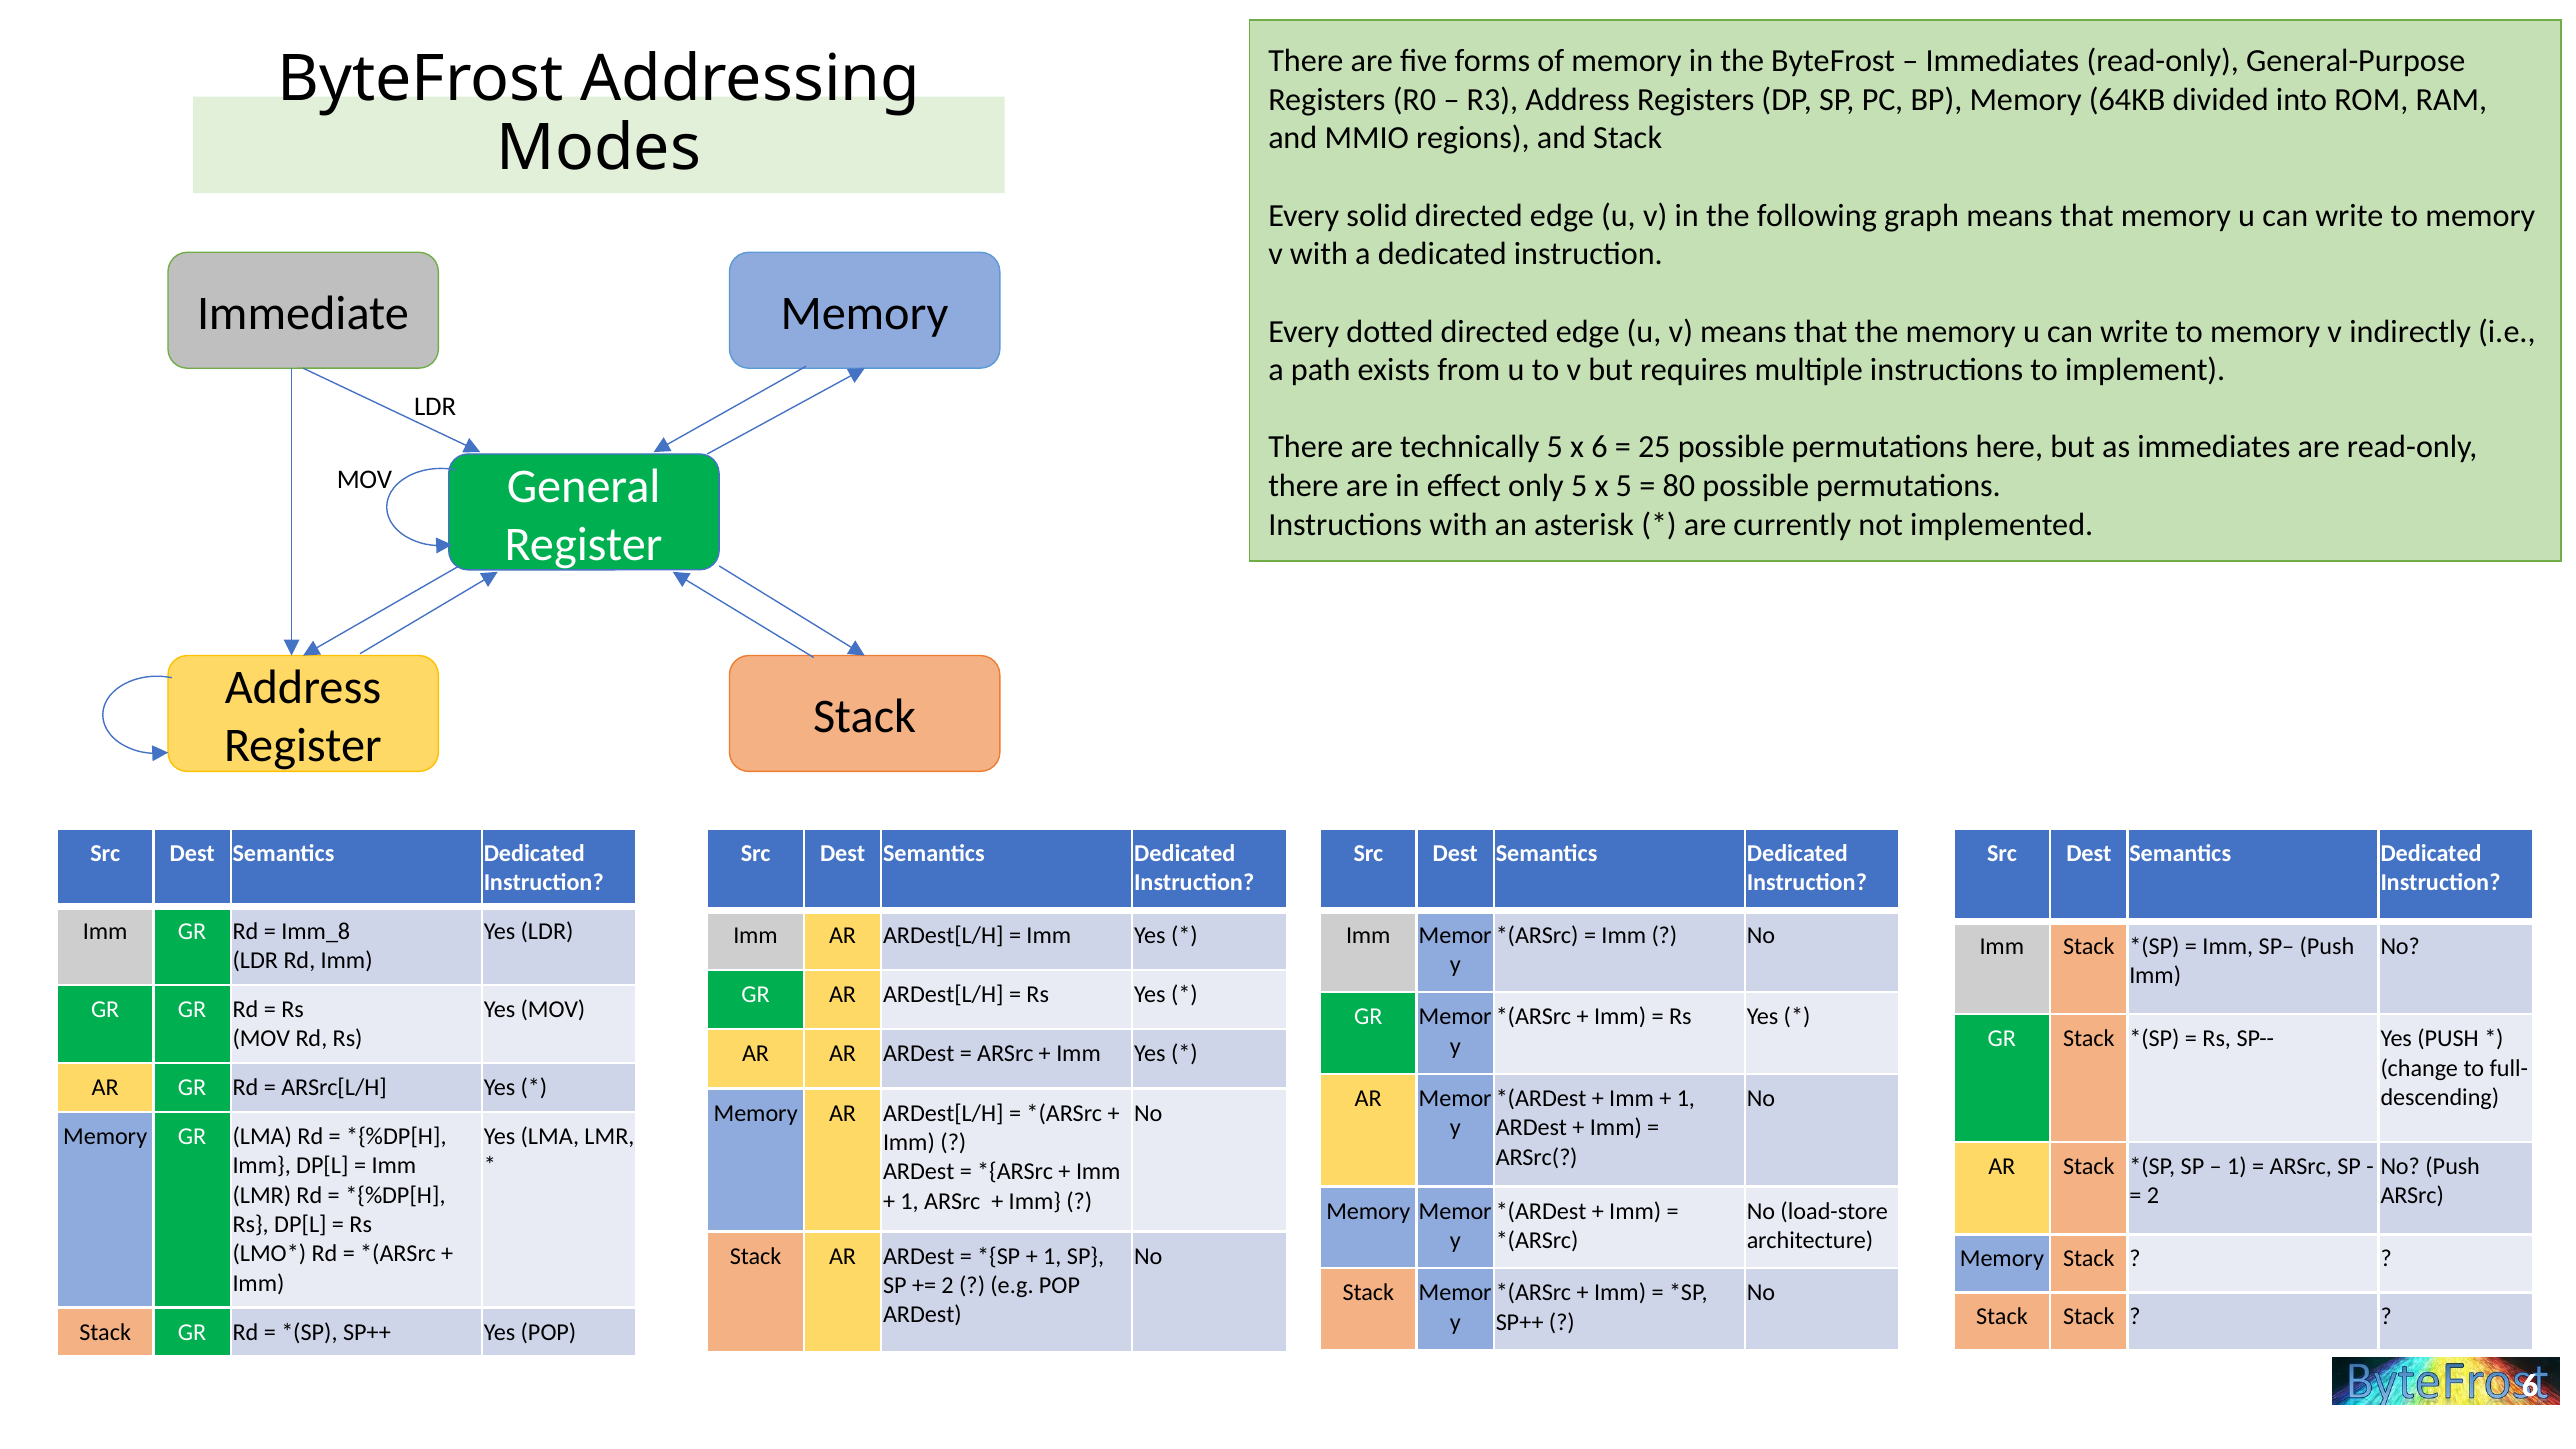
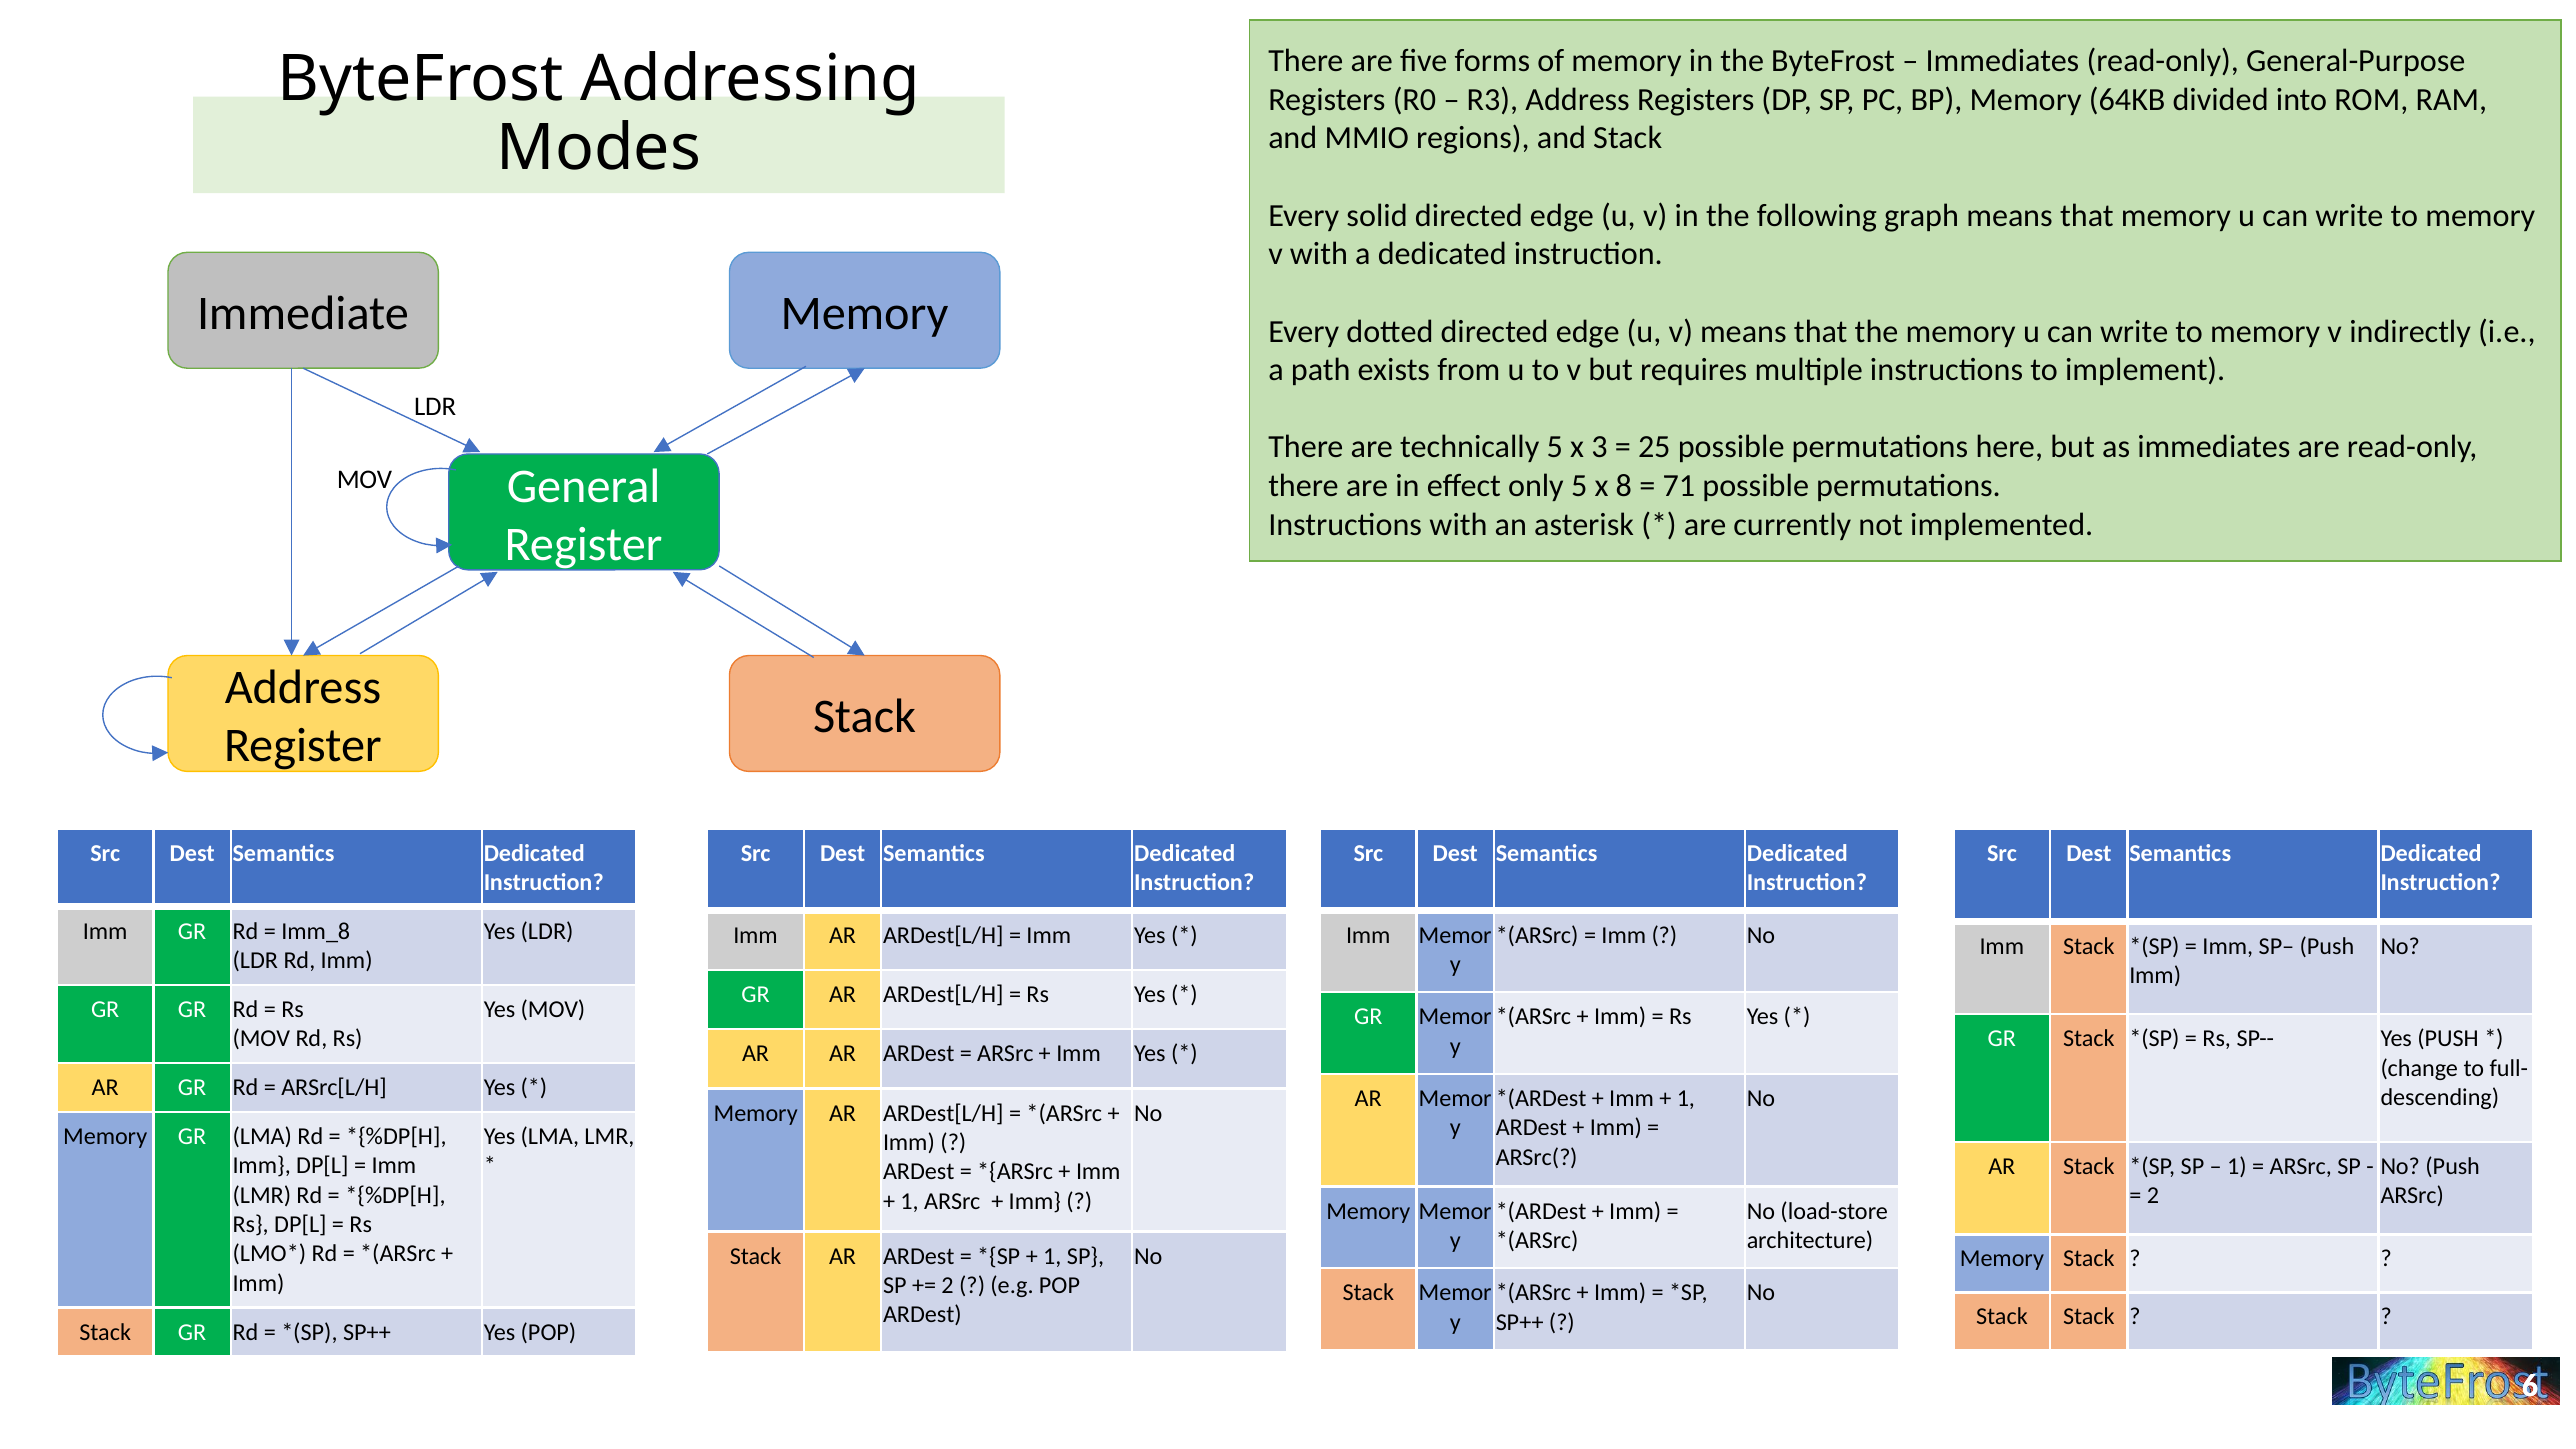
6: 6 -> 3 (1599, 447)
x 5: 5 -> 8 (1624, 486)
80: 80 -> 71 (1679, 486)
